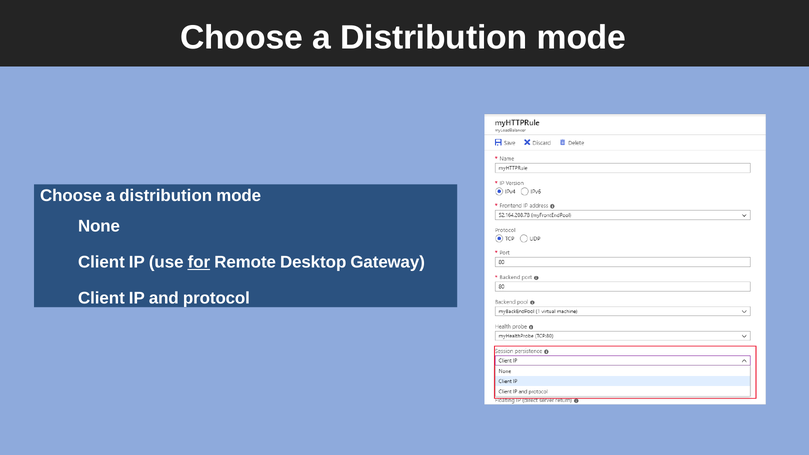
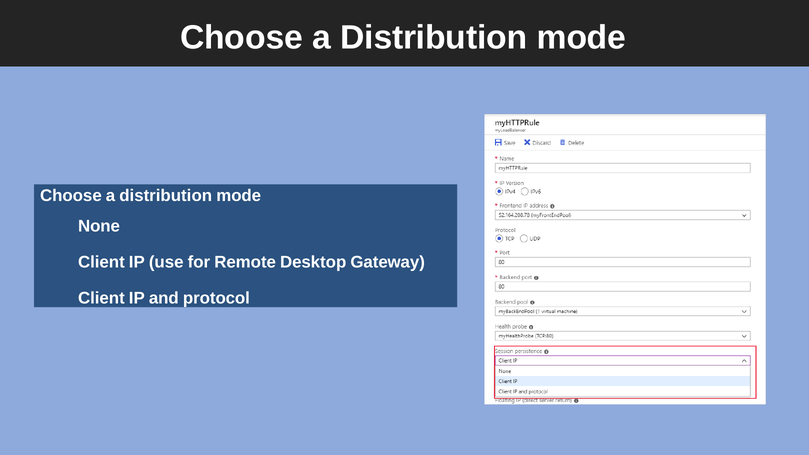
for underline: present -> none (199, 262)
